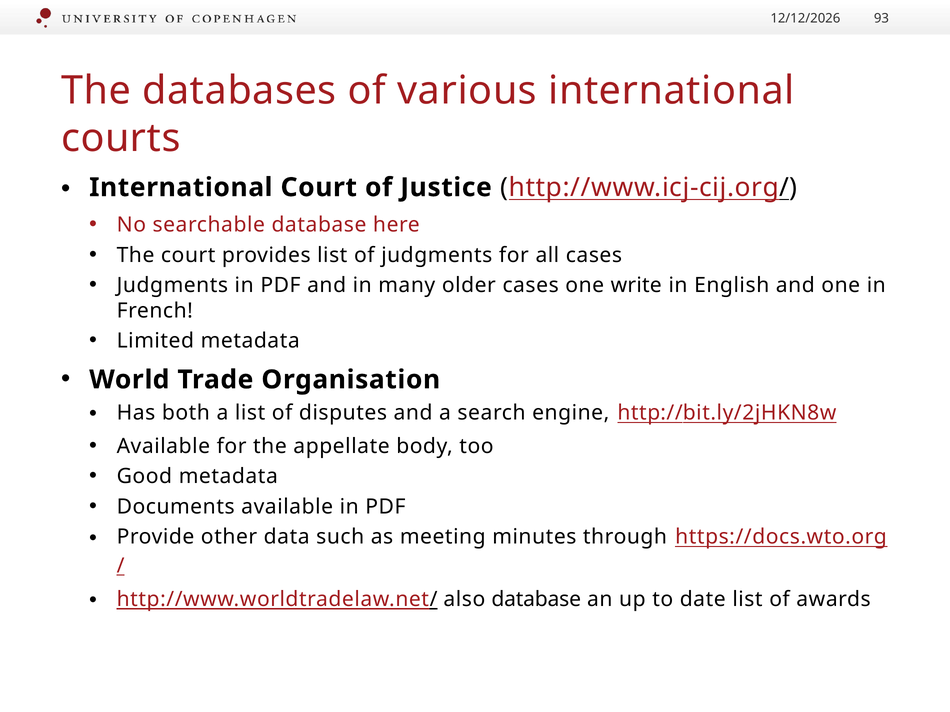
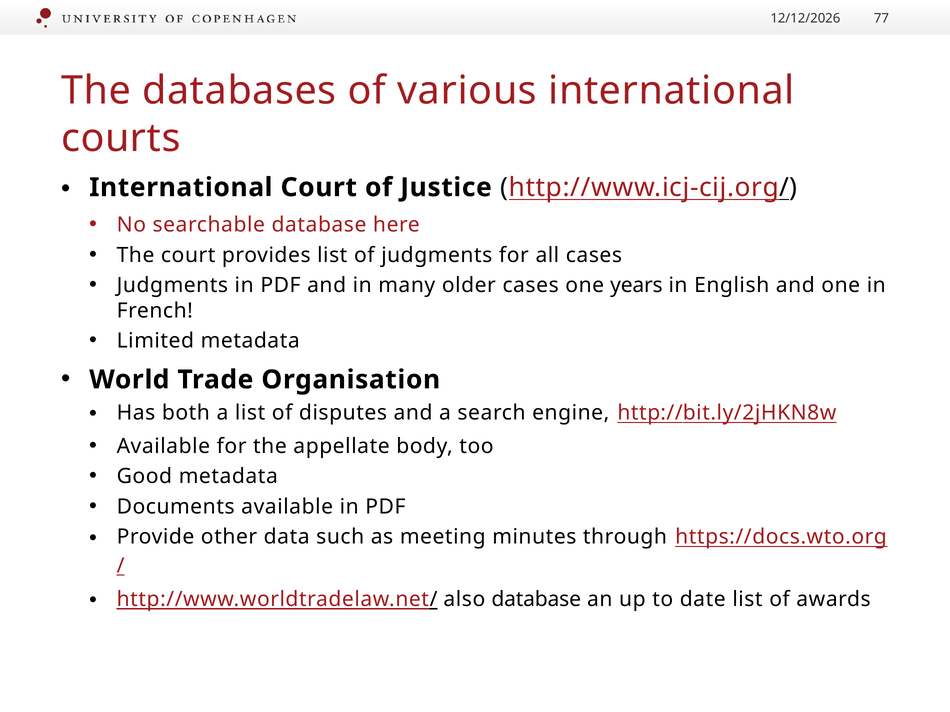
93: 93 -> 77 (881, 18)
write: write -> years (636, 286)
